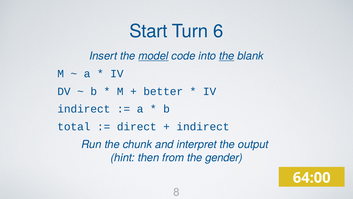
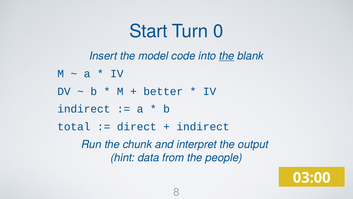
6: 6 -> 0 (218, 31)
model underline: present -> none (153, 56)
then: then -> data (148, 157)
gender: gender -> people (224, 157)
64:00: 64:00 -> 03:00 (312, 177)
